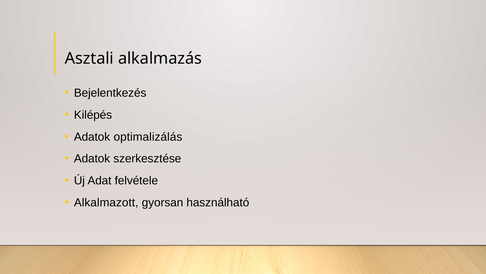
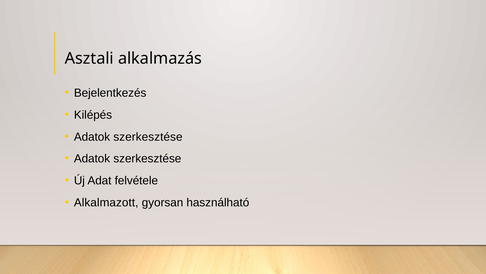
optimalizálás: optimalizálás -> szerkesztése (148, 137)
